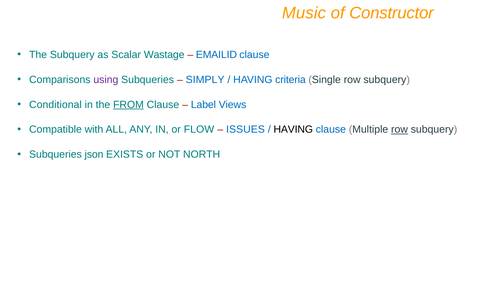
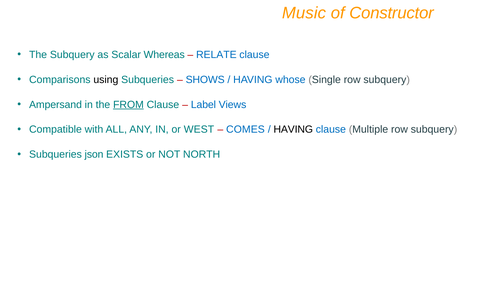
Wastage: Wastage -> Whereas (164, 55)
EMAILID: EMAILID -> RELATE (216, 55)
using colour: purple -> black (106, 80)
SIMPLY: SIMPLY -> SHOWS (205, 80)
criteria: criteria -> whose (290, 80)
Conditional: Conditional -> Ampersand (56, 105)
FLOW: FLOW -> WEST (199, 130)
ISSUES: ISSUES -> COMES (245, 130)
row underline: present -> none (399, 130)
